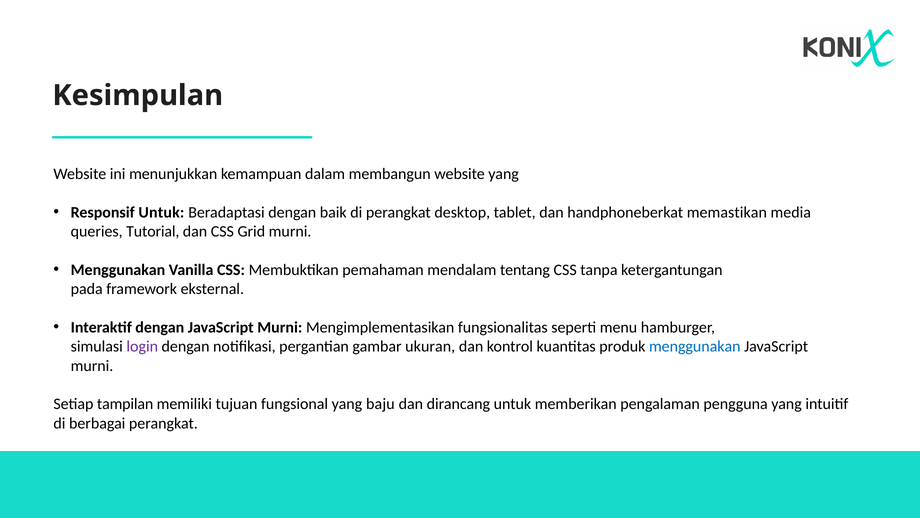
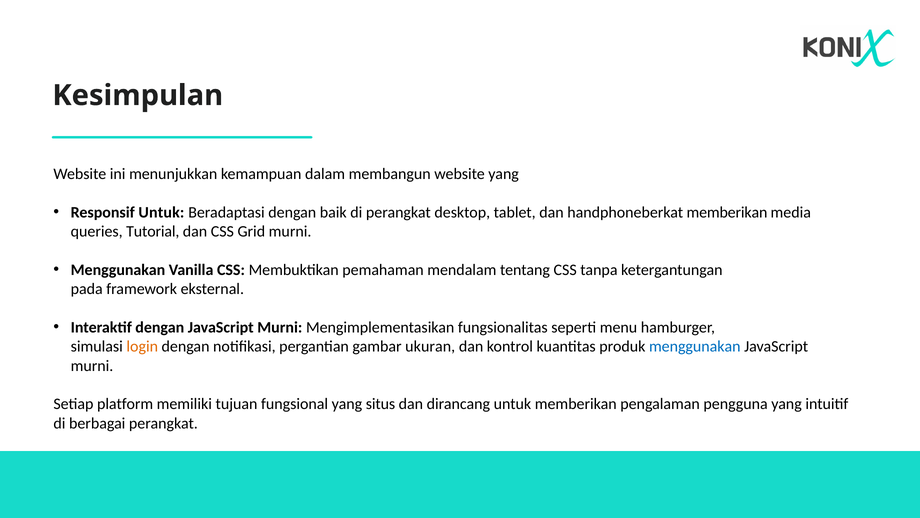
handphoneberkat memastikan: memastikan -> memberikan (727, 212)
login colour: purple -> orange (142, 346)
tampilan: tampilan -> platform (125, 404)
baju: baju -> situs (381, 404)
